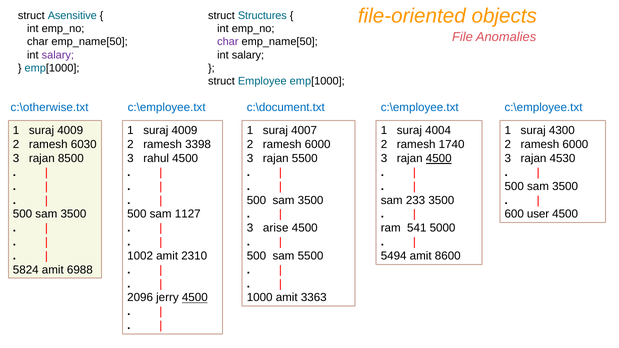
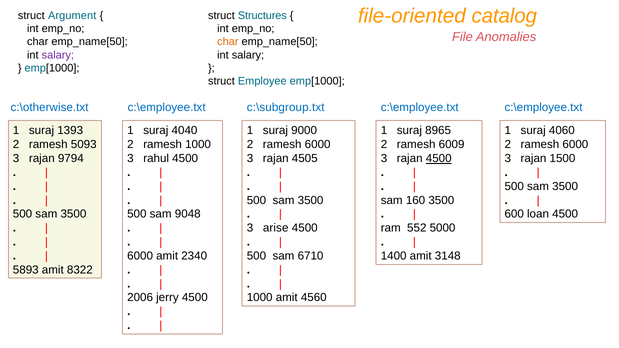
objects: objects -> catalog (504, 16)
Asensitive: Asensitive -> Argument (72, 16)
char colour: purple -> orange (228, 42)
c:\document.txt: c:\document.txt -> c:\subgroup.txt (286, 107)
4009: 4009 -> 1393 (70, 131)
4009: 4009 -> 4040 (185, 131)
4007: 4007 -> 9000 (304, 131)
4004: 4004 -> 8965 (438, 131)
4300: 4300 -> 4060 (562, 131)
6030: 6030 -> 5093 (84, 145)
ramesh 3398: 3398 -> 1000 (198, 145)
1740: 1740 -> 6009 (452, 145)
8500: 8500 -> 9794 (71, 159)
rajan 5500: 5500 -> 4505 (305, 159)
4530: 4530 -> 1500 (562, 159)
233: 233 -> 160 (416, 200)
1127: 1127 -> 9048 (188, 214)
user: user -> loan (538, 214)
541: 541 -> 552 (417, 228)
1002: 1002 -> 6000 (140, 256)
2310: 2310 -> 2340 (194, 256)
sam 5500: 5500 -> 6710 (311, 256)
5494: 5494 -> 1400 (394, 256)
8600: 8600 -> 3148 (448, 256)
5824: 5824 -> 5893 (26, 270)
6988: 6988 -> 8322 (80, 270)
2096: 2096 -> 2006 (140, 298)
4500 underline: present -> none (195, 298)
3363: 3363 -> 4560 (314, 298)
